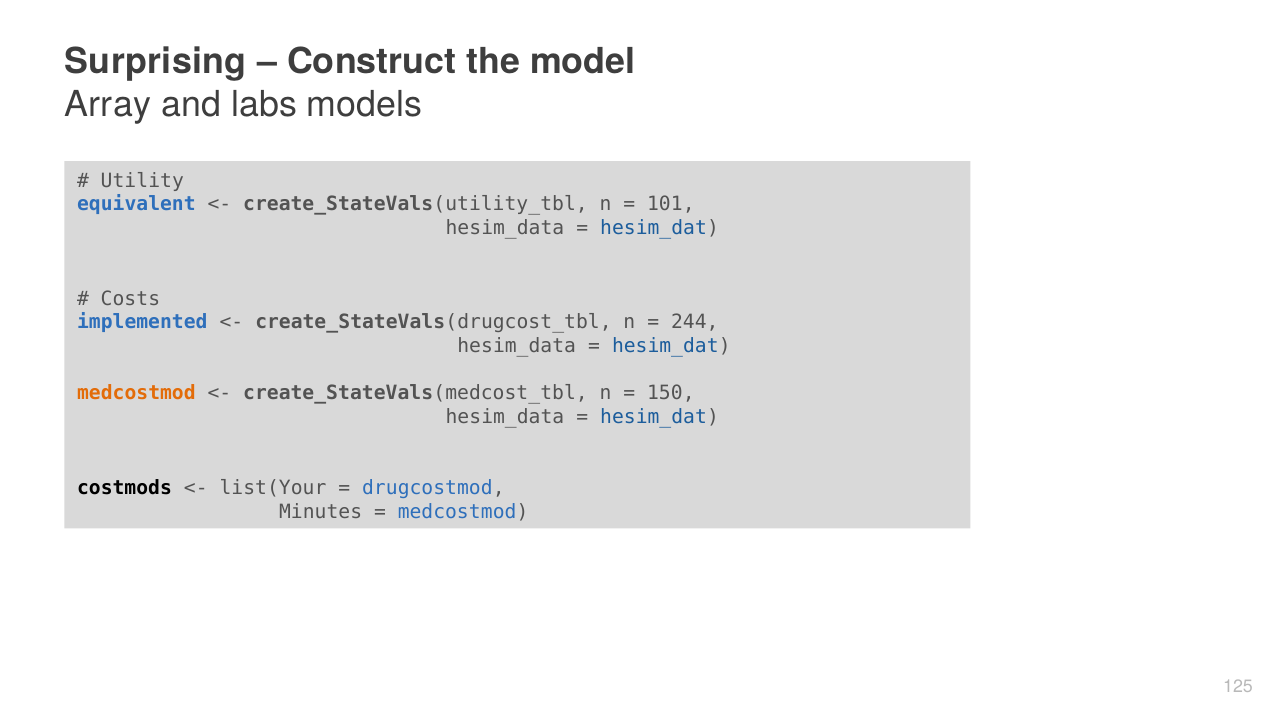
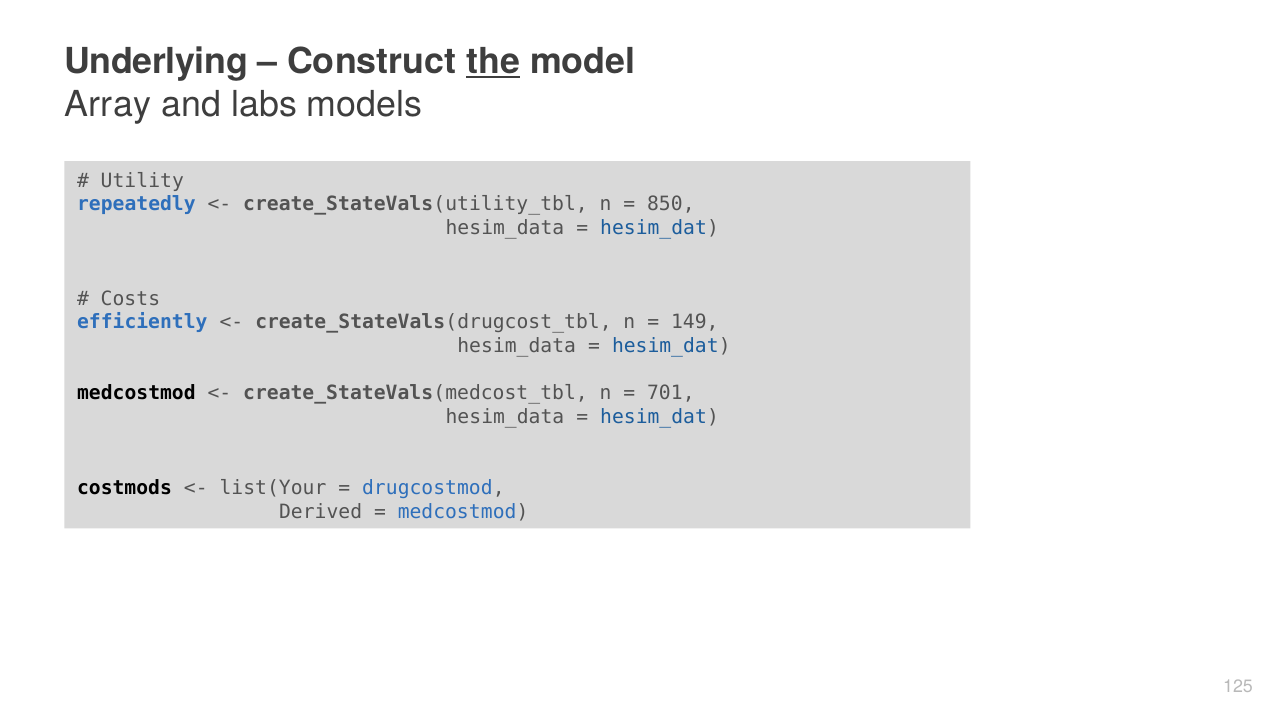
Surprising: Surprising -> Underlying (156, 62)
the underline: none -> present (493, 62)
equivalent: equivalent -> repeatedly (136, 204)
101: 101 -> 850 (671, 204)
implemented: implemented -> efficiently (142, 322)
244: 244 -> 149 (695, 322)
medcostmod colour: orange -> black (136, 393)
150: 150 -> 701 (671, 393)
Minutes: Minutes -> Derived (321, 511)
